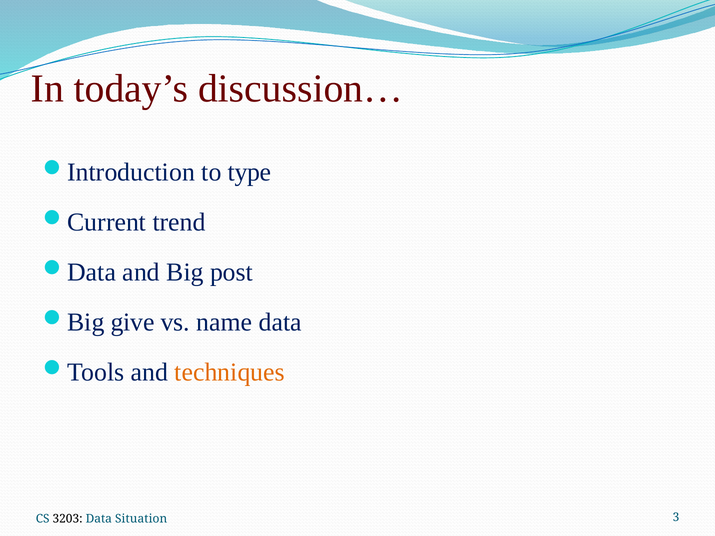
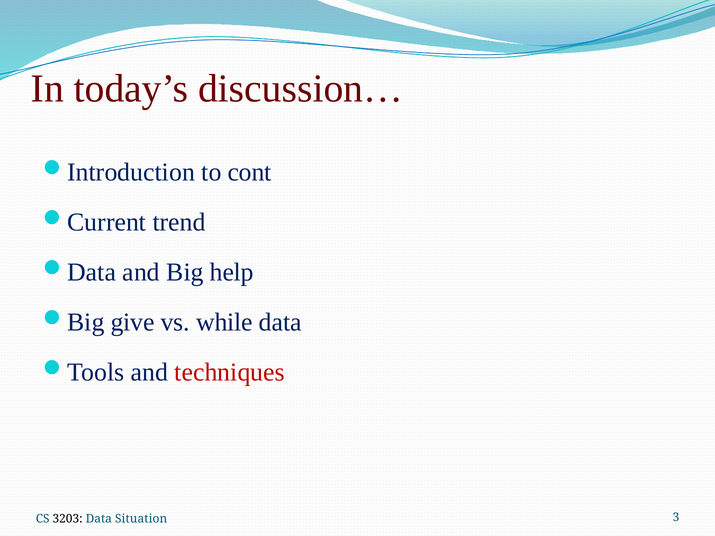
type: type -> cont (250, 172)
post: post -> help (232, 272)
name: name -> while (224, 322)
techniques colour: orange -> red (230, 372)
